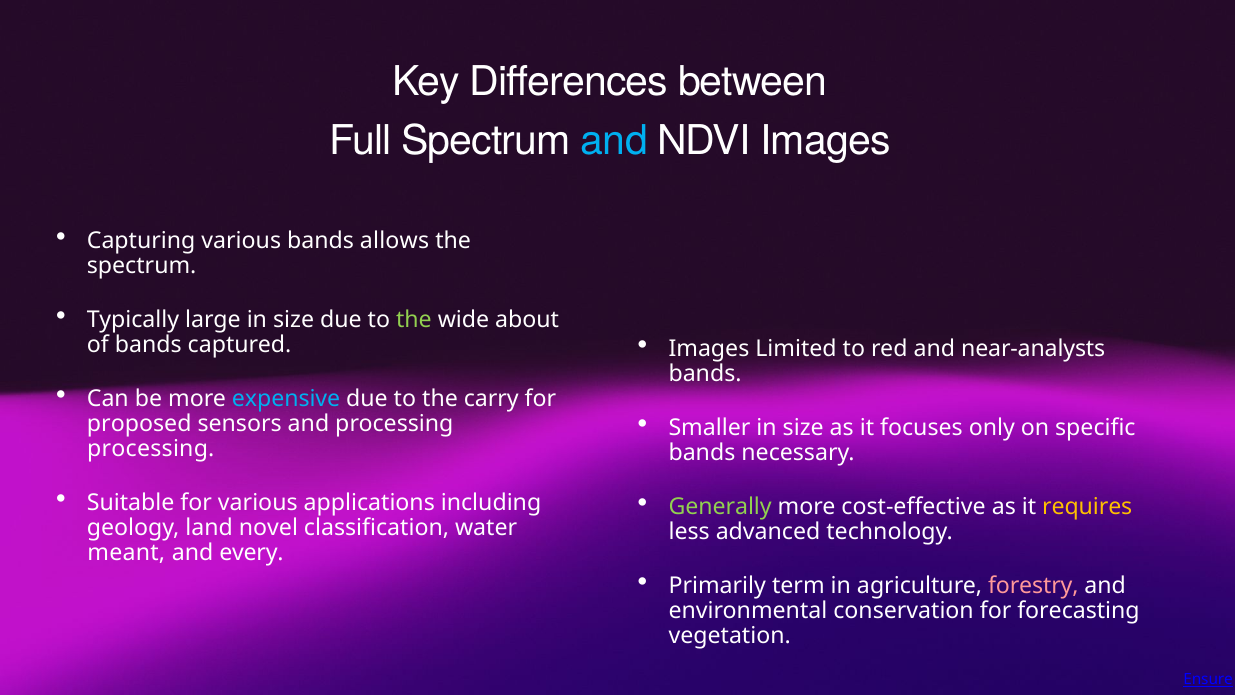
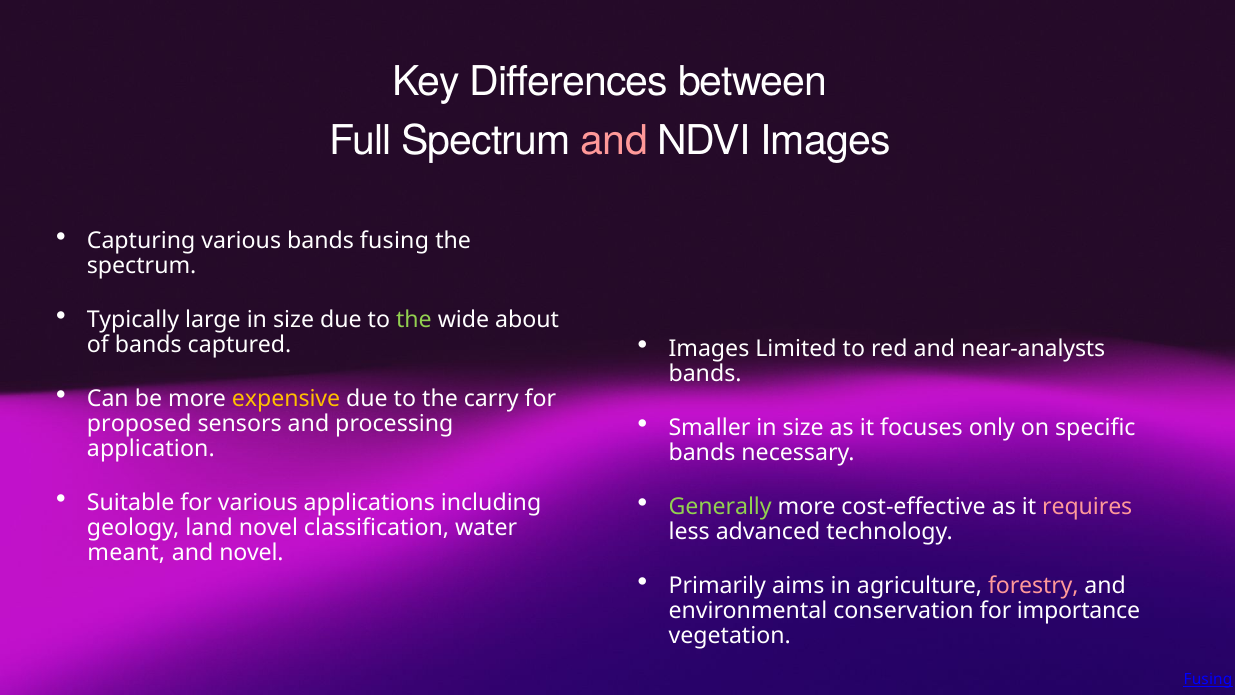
and colour: light blue -> pink (614, 141)
bands allows: allows -> fusing (395, 241)
expensive colour: light blue -> yellow (286, 399)
processing: processing -> application (151, 449)
requires colour: yellow -> pink (1087, 507)
and every: every -> novel (251, 553)
term: term -> aims (798, 586)
forecasting: forecasting -> importance (1079, 611)
Ensure: Ensure -> Fusing (1208, 679)
